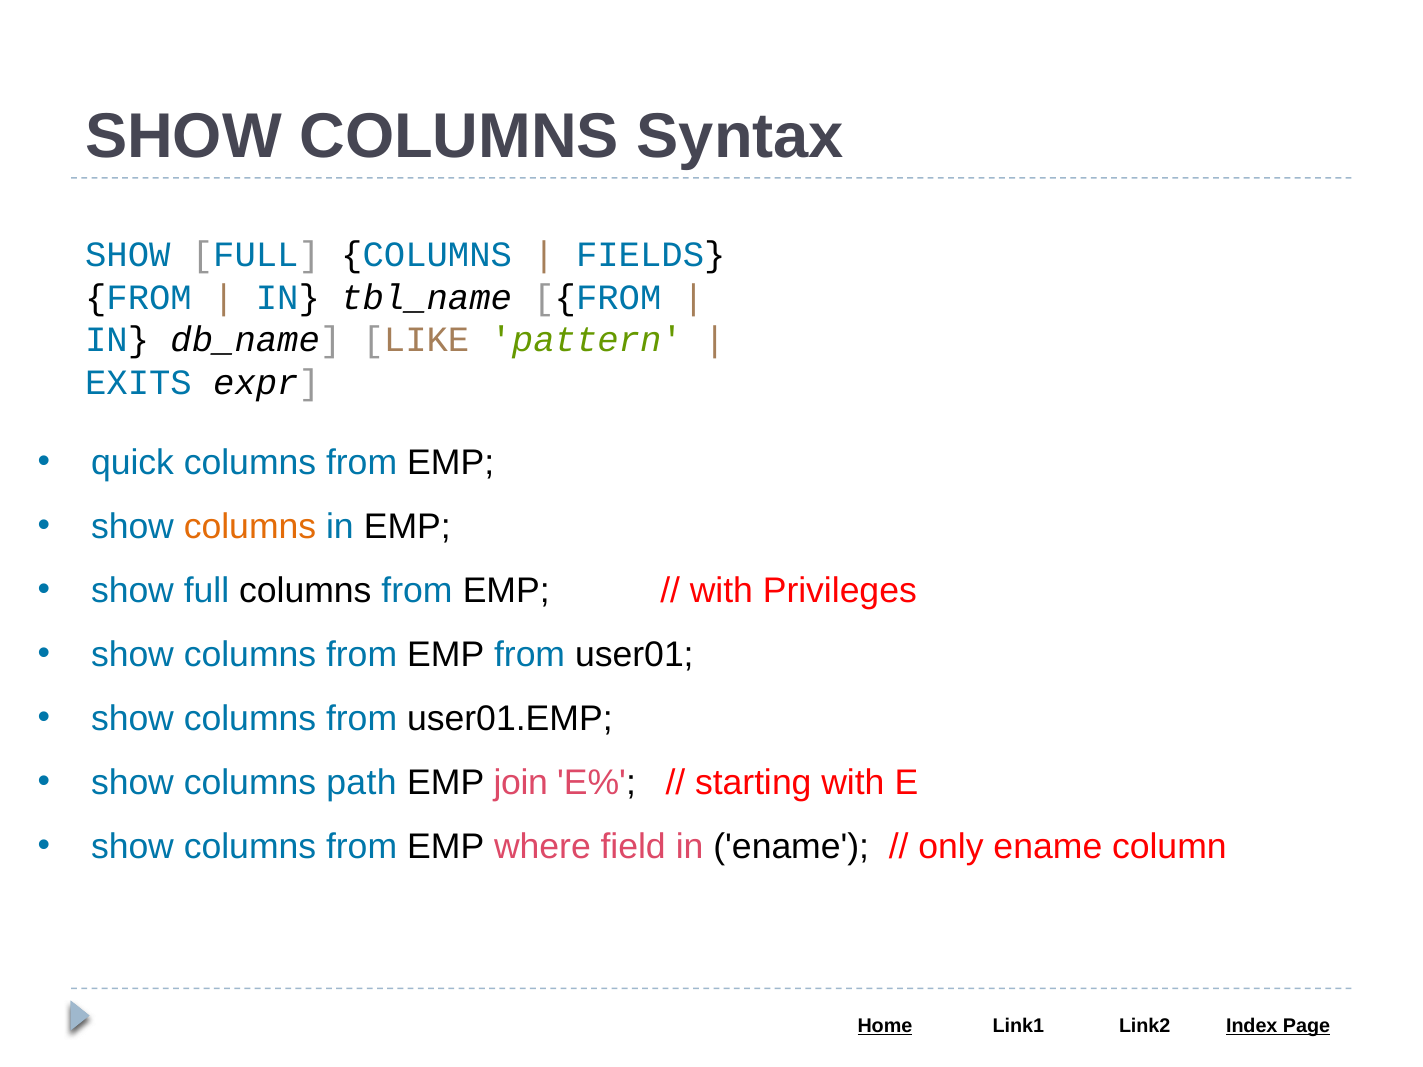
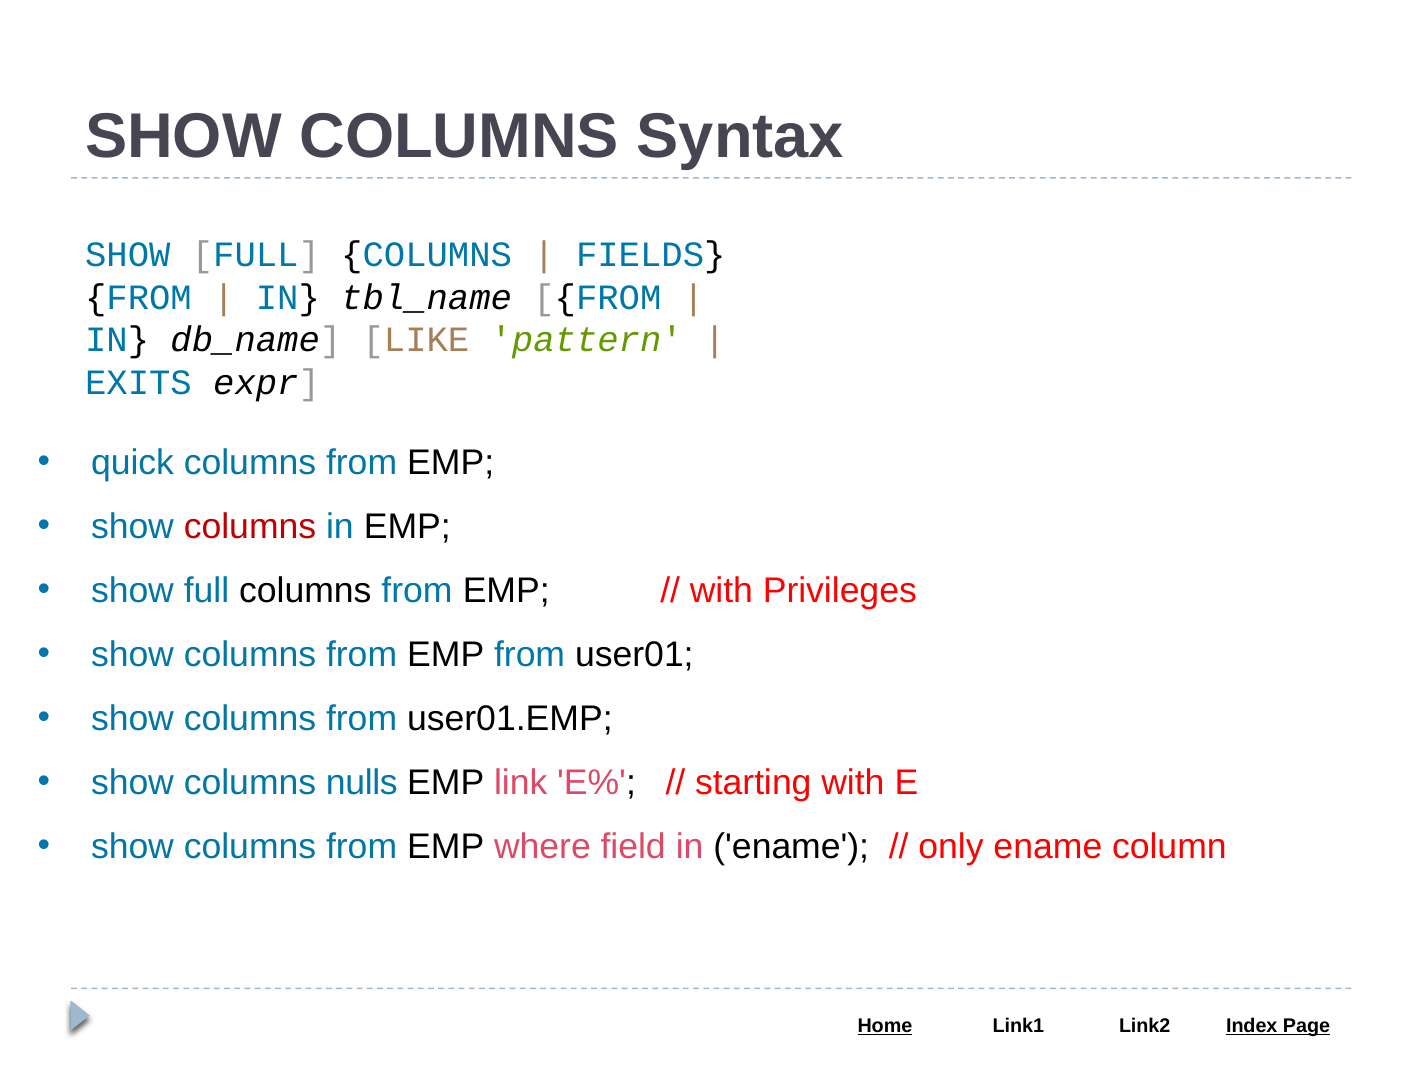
columns colour: orange -> red (250, 527)
path: path -> nulls (362, 783)
join: join -> link (521, 783)
